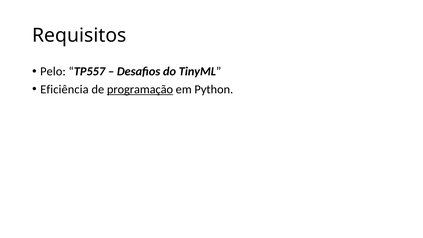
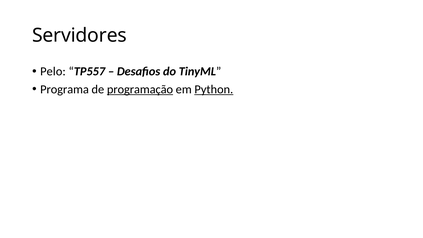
Requisitos: Requisitos -> Servidores (79, 36)
Eficiência: Eficiência -> Programa (65, 89)
Python underline: none -> present (214, 89)
